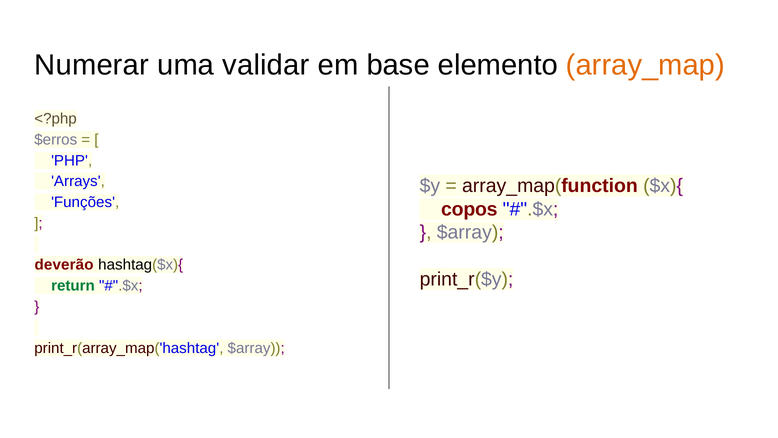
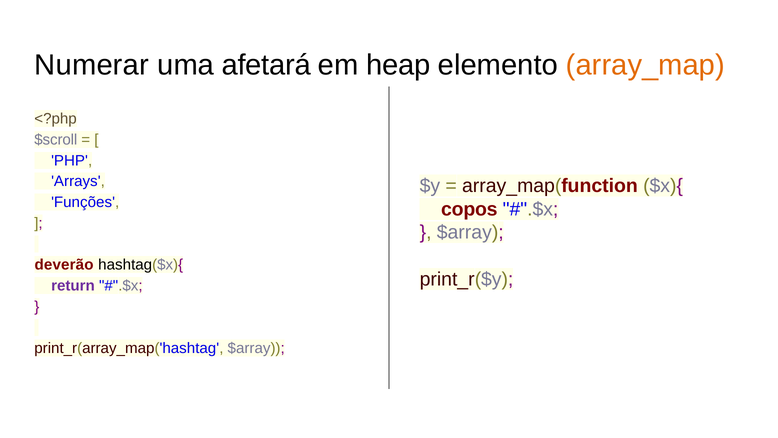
validar: validar -> afetará (266, 65)
base: base -> heap (398, 65)
$erros: $erros -> $scroll (56, 140)
return colour: green -> purple (73, 286)
